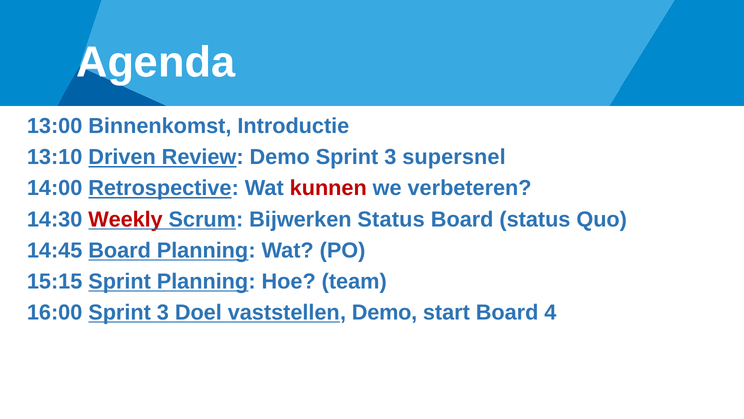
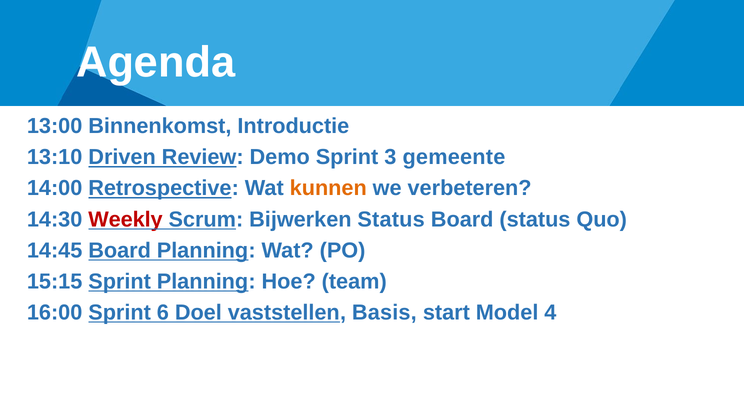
supersnel: supersnel -> gemeente (454, 157)
kunnen colour: red -> orange (328, 188)
16:00 Sprint 3: 3 -> 6 (163, 312)
vaststellen Demo: Demo -> Basis (384, 312)
start Board: Board -> Model (507, 312)
